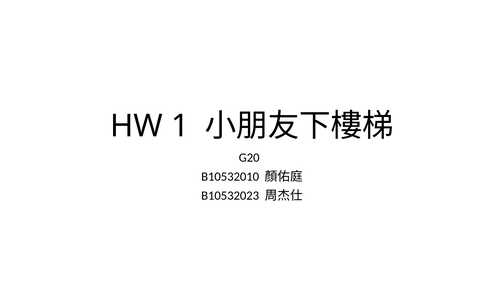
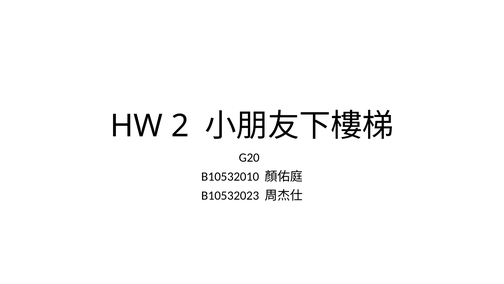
1: 1 -> 2 (180, 126)
